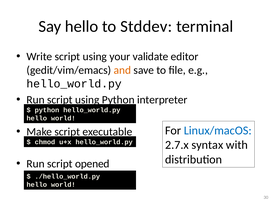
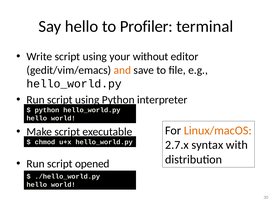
Stddev: Stddev -> Profiler (146, 26)
validate: validate -> without (151, 57)
Linux/macOS colour: blue -> orange (218, 130)
